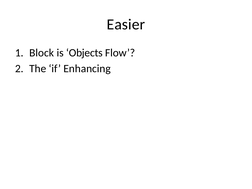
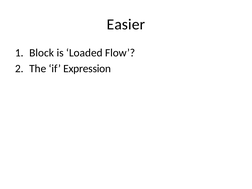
Objects: Objects -> Loaded (84, 53)
Enhancing: Enhancing -> Expression (87, 69)
